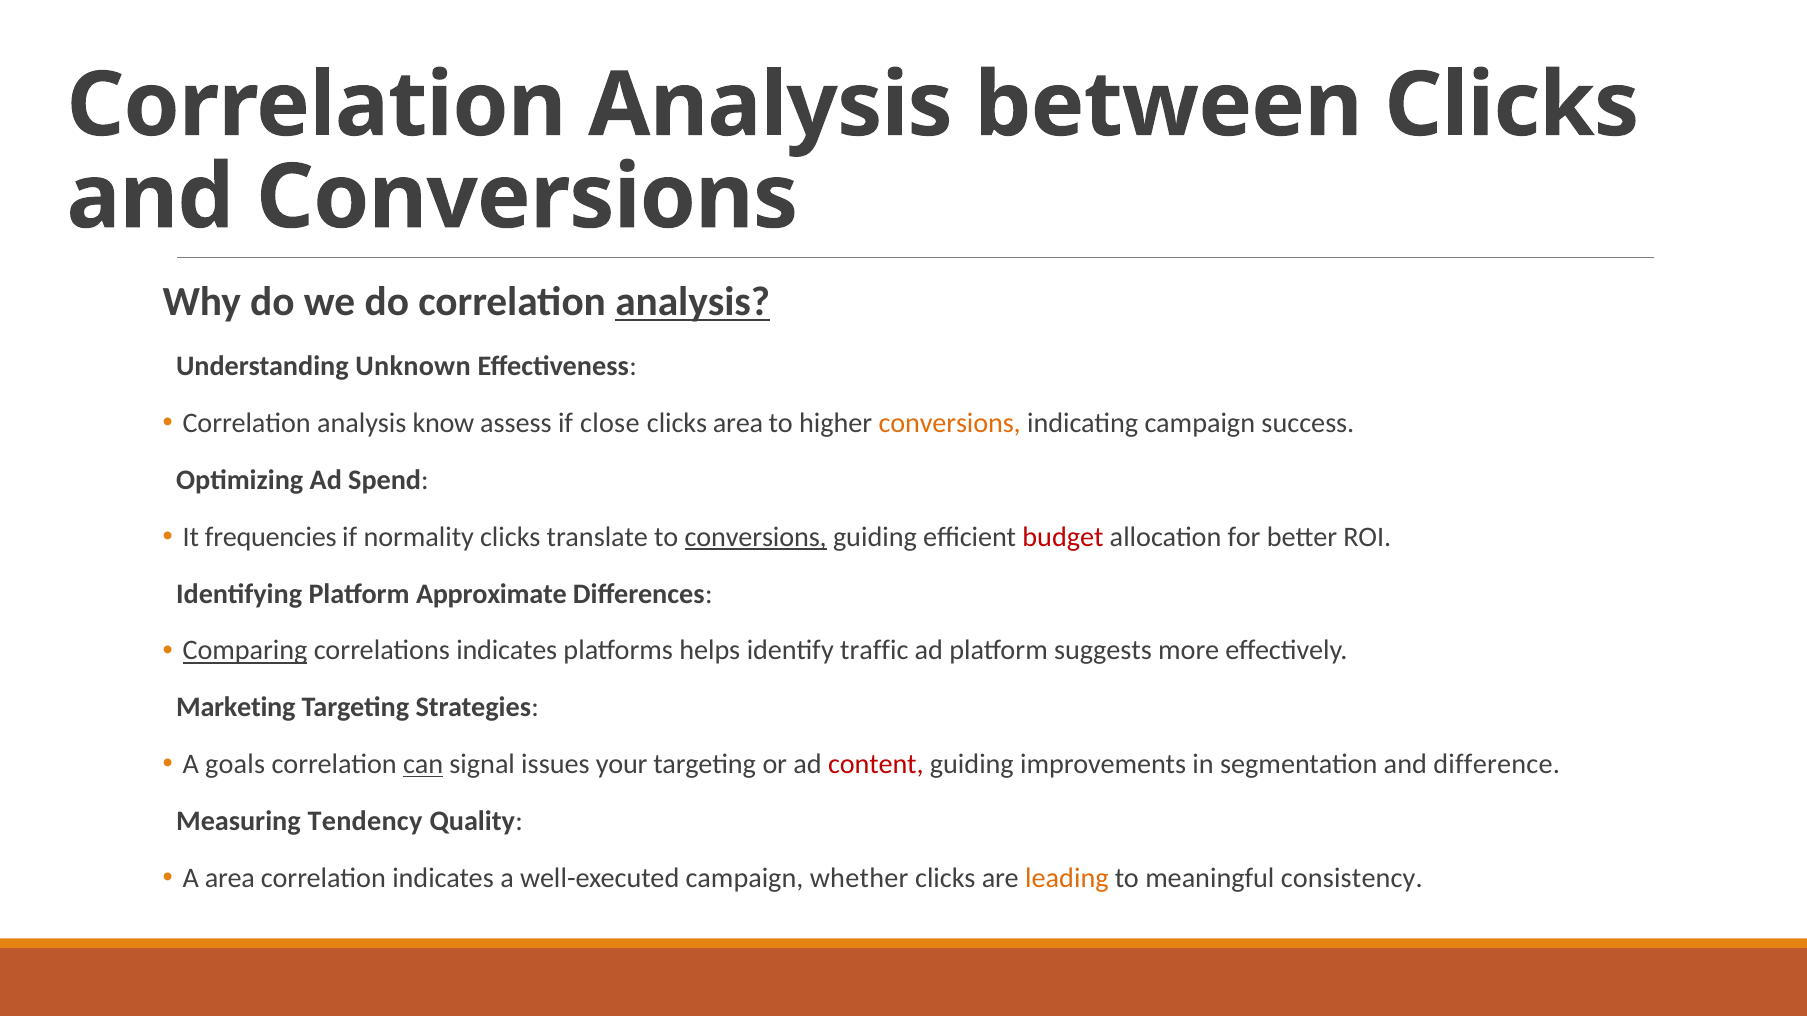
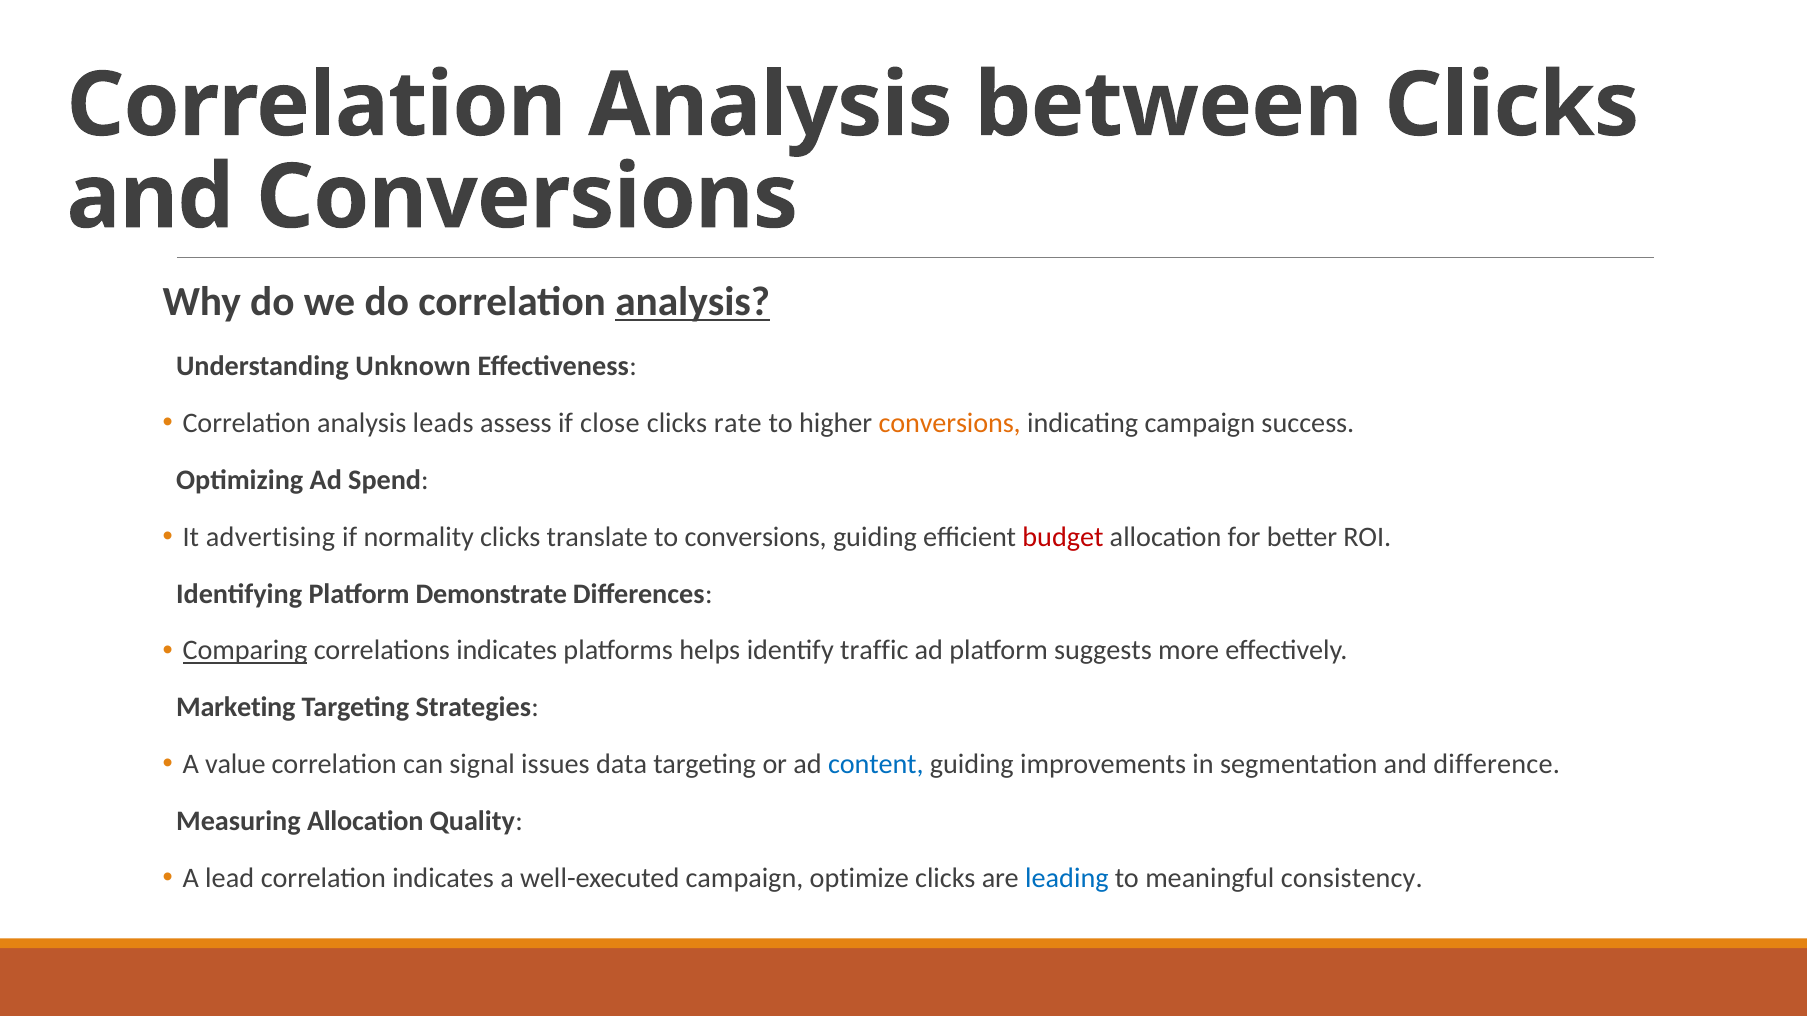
know: know -> leads (443, 423)
clicks area: area -> rate (738, 423)
frequencies: frequencies -> advertising (270, 537)
conversions underline: present -> none (756, 537)
Approximate: Approximate -> Demonstrate (491, 594)
goals: goals -> value (235, 765)
can underline: present -> none (423, 765)
your: your -> data (622, 765)
content colour: red -> blue (876, 765)
Measuring Tendency: Tendency -> Allocation (365, 821)
A area: area -> lead (230, 878)
whether: whether -> optimize (859, 878)
leading colour: orange -> blue (1067, 878)
